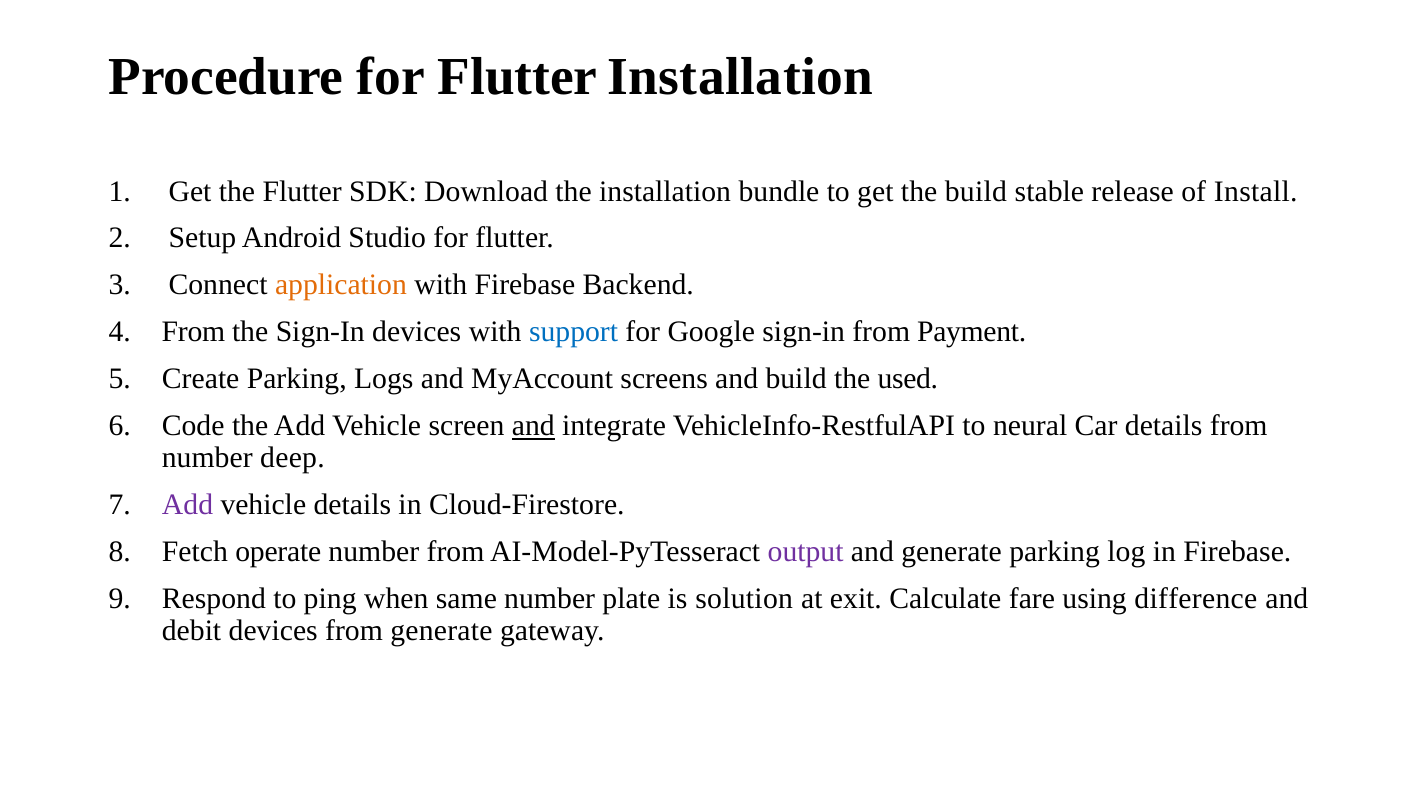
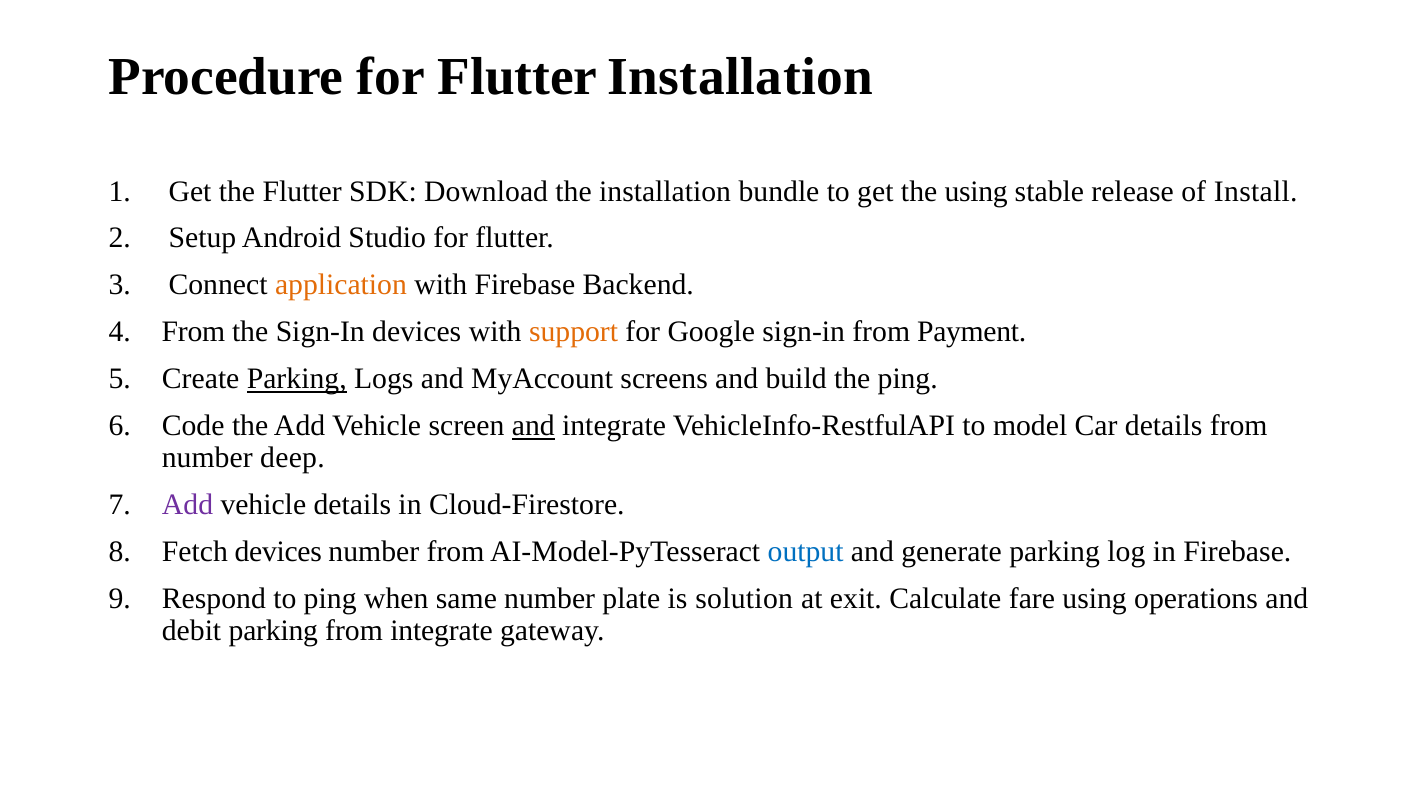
the build: build -> using (976, 191)
support colour: blue -> orange (574, 332)
Parking underline: none -> present (297, 379)
the used: used -> ping (908, 379)
neural: neural -> model (1030, 426)
Fetch operate: operate -> devices (278, 552)
output colour: purple -> blue (806, 552)
difference: difference -> operations (1196, 599)
debit devices: devices -> parking (273, 631)
from generate: generate -> integrate (442, 631)
